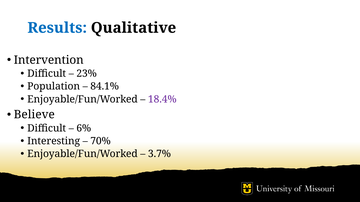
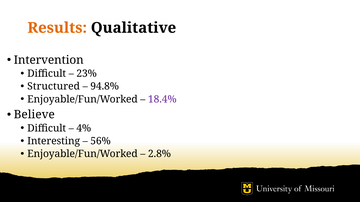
Results colour: blue -> orange (57, 28)
Population: Population -> Structured (54, 87)
84.1%: 84.1% -> 94.8% (105, 87)
6%: 6% -> 4% (84, 129)
70%: 70% -> 56% (101, 141)
3.7%: 3.7% -> 2.8% (159, 154)
